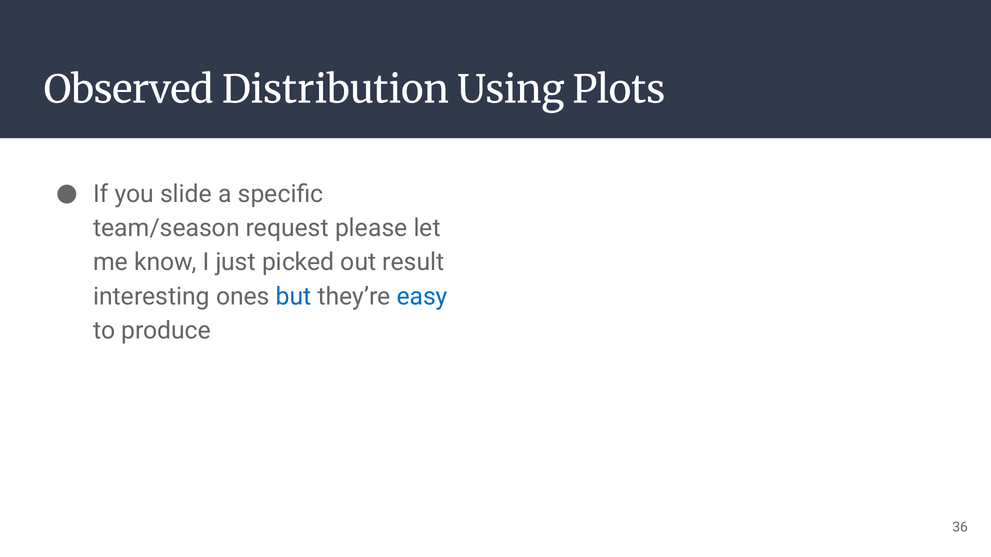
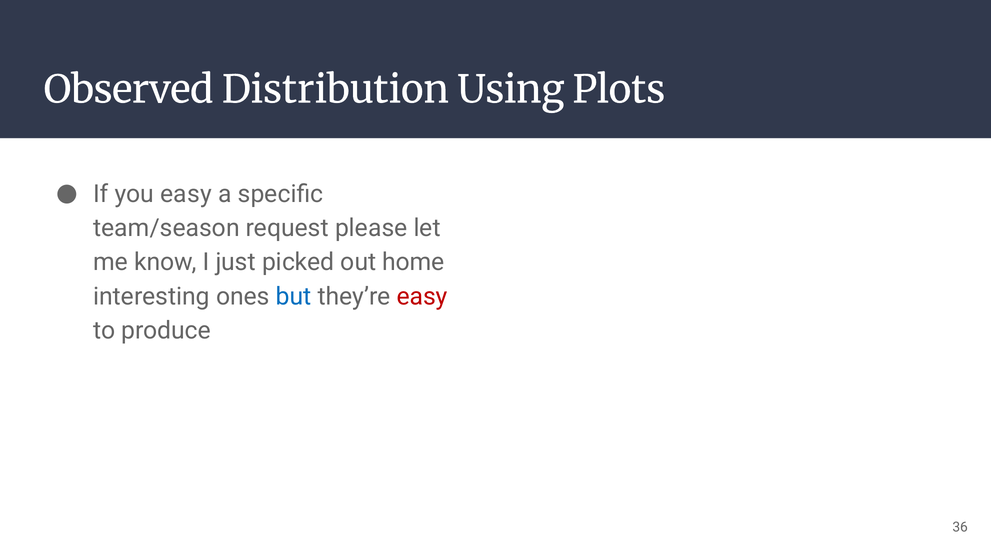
you slide: slide -> easy (186, 194)
result: result -> home (413, 263)
easy colour: blue -> red (422, 297)
